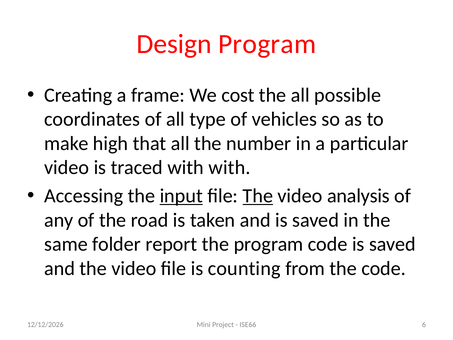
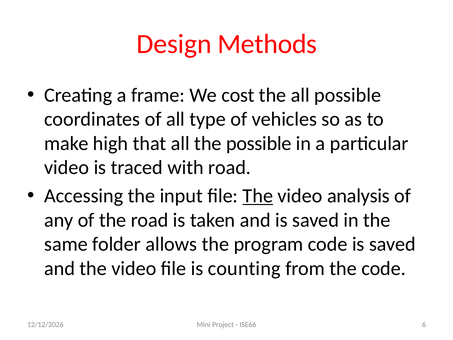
Design Program: Program -> Methods (267, 44)
the number: number -> possible (259, 143)
with with: with -> road (230, 168)
input underline: present -> none (181, 196)
report: report -> allows (171, 244)
